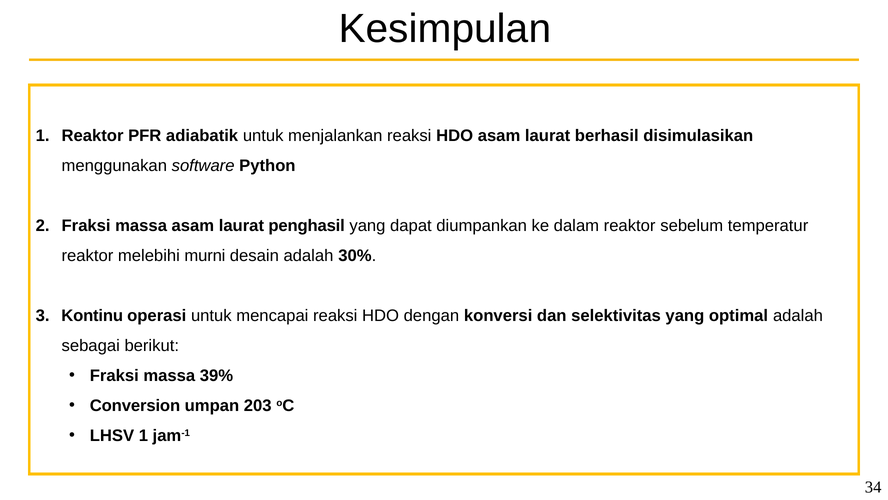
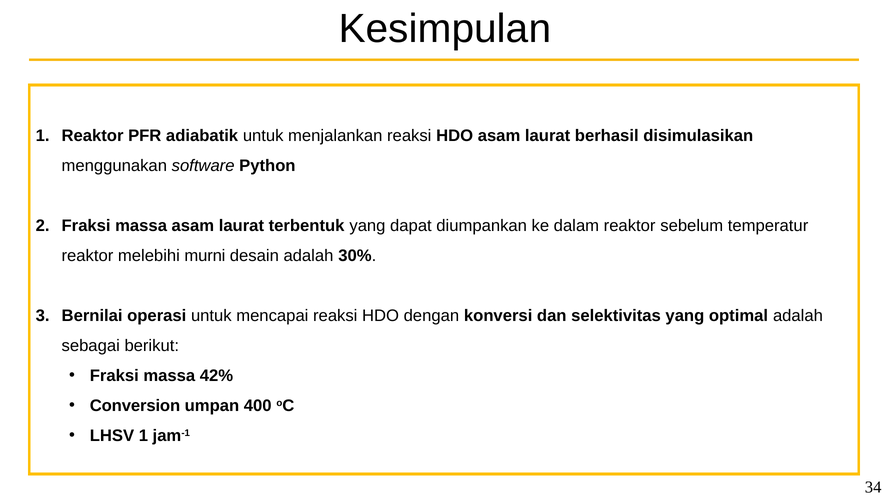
penghasil: penghasil -> terbentuk (307, 226)
Kontinu: Kontinu -> Bernilai (92, 315)
39%: 39% -> 42% (216, 375)
203: 203 -> 400 (258, 405)
